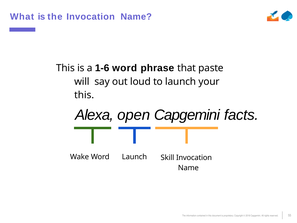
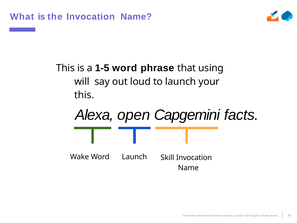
1-6: 1-6 -> 1-5 (102, 68)
paste: paste -> using (211, 68)
